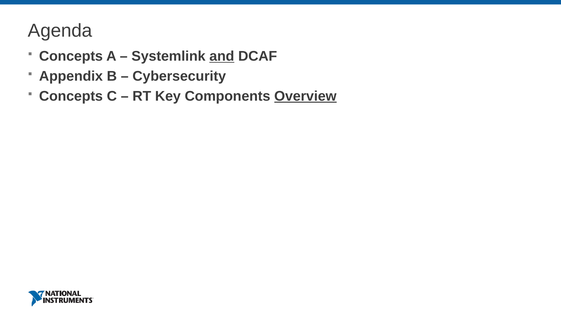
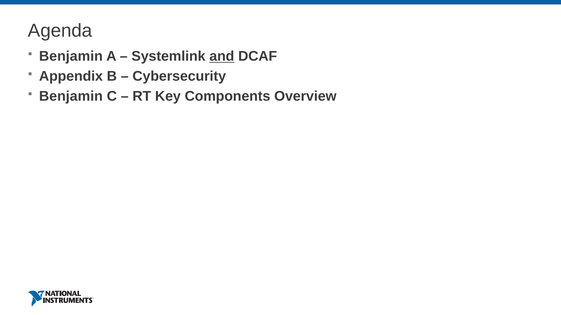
Concepts: Concepts -> Benjamin (71, 56)
Concepts: Concepts -> Benjamin (71, 96)
Overview underline: present -> none (305, 96)
